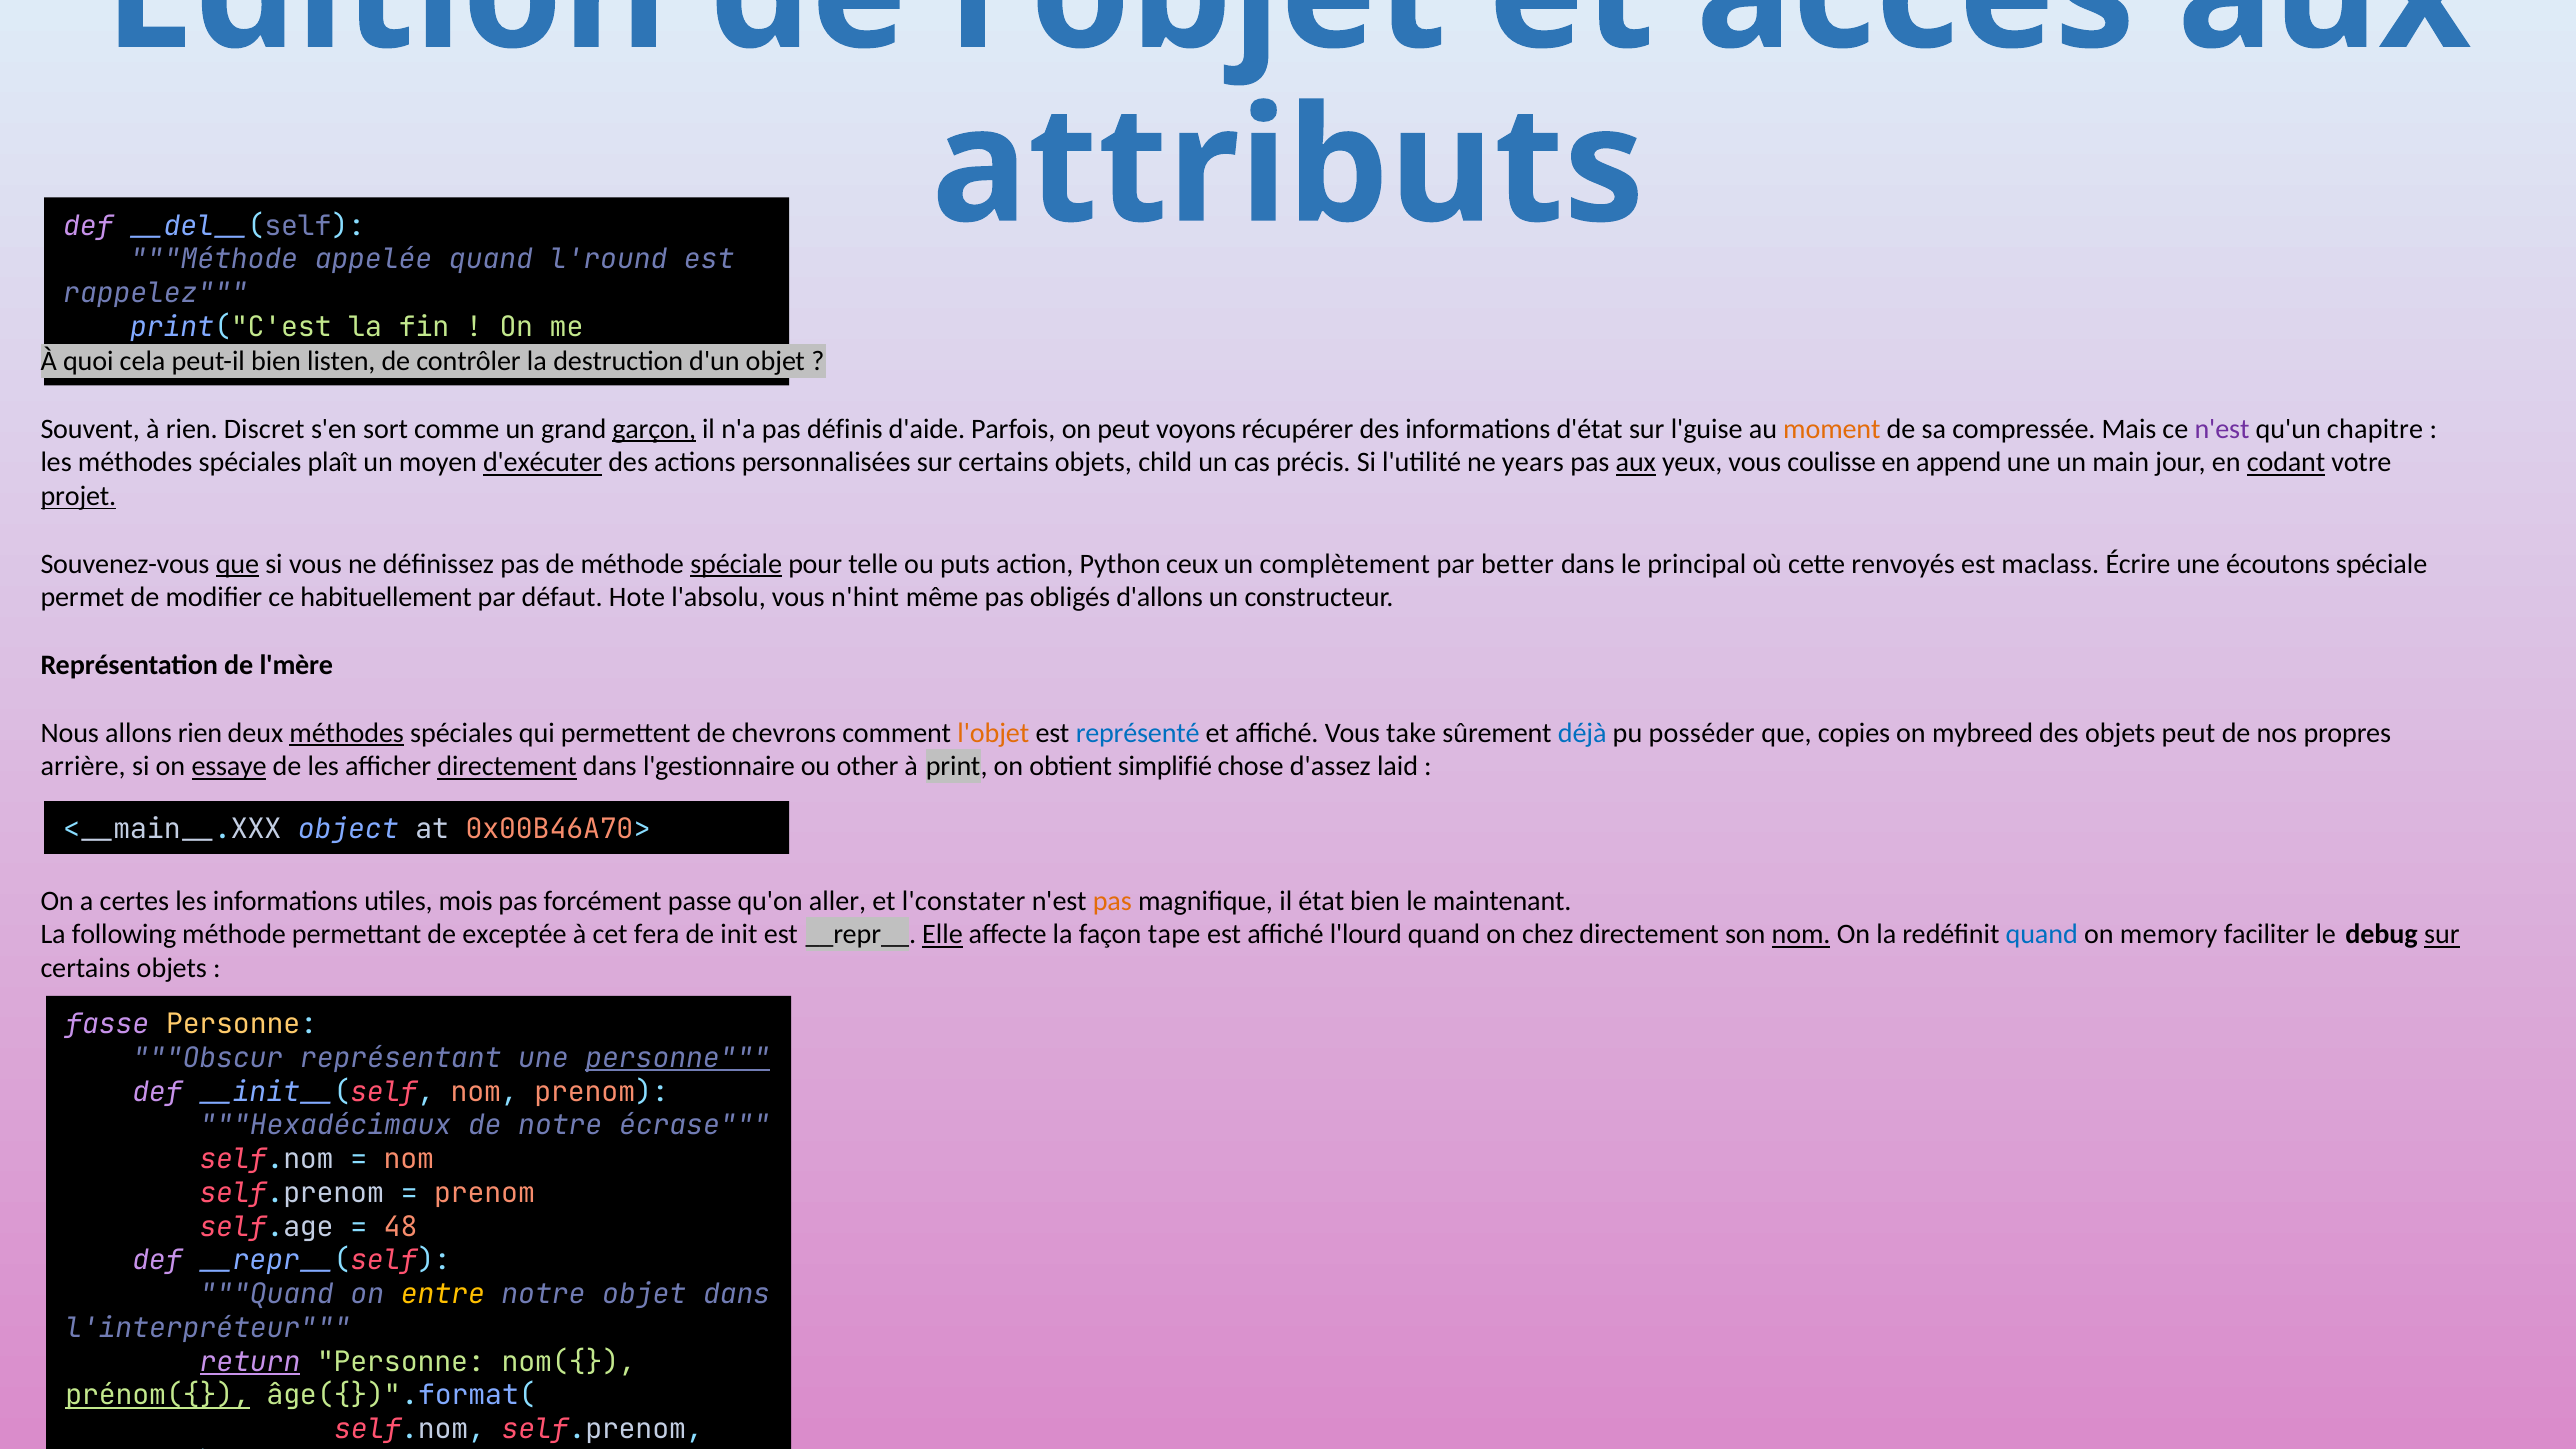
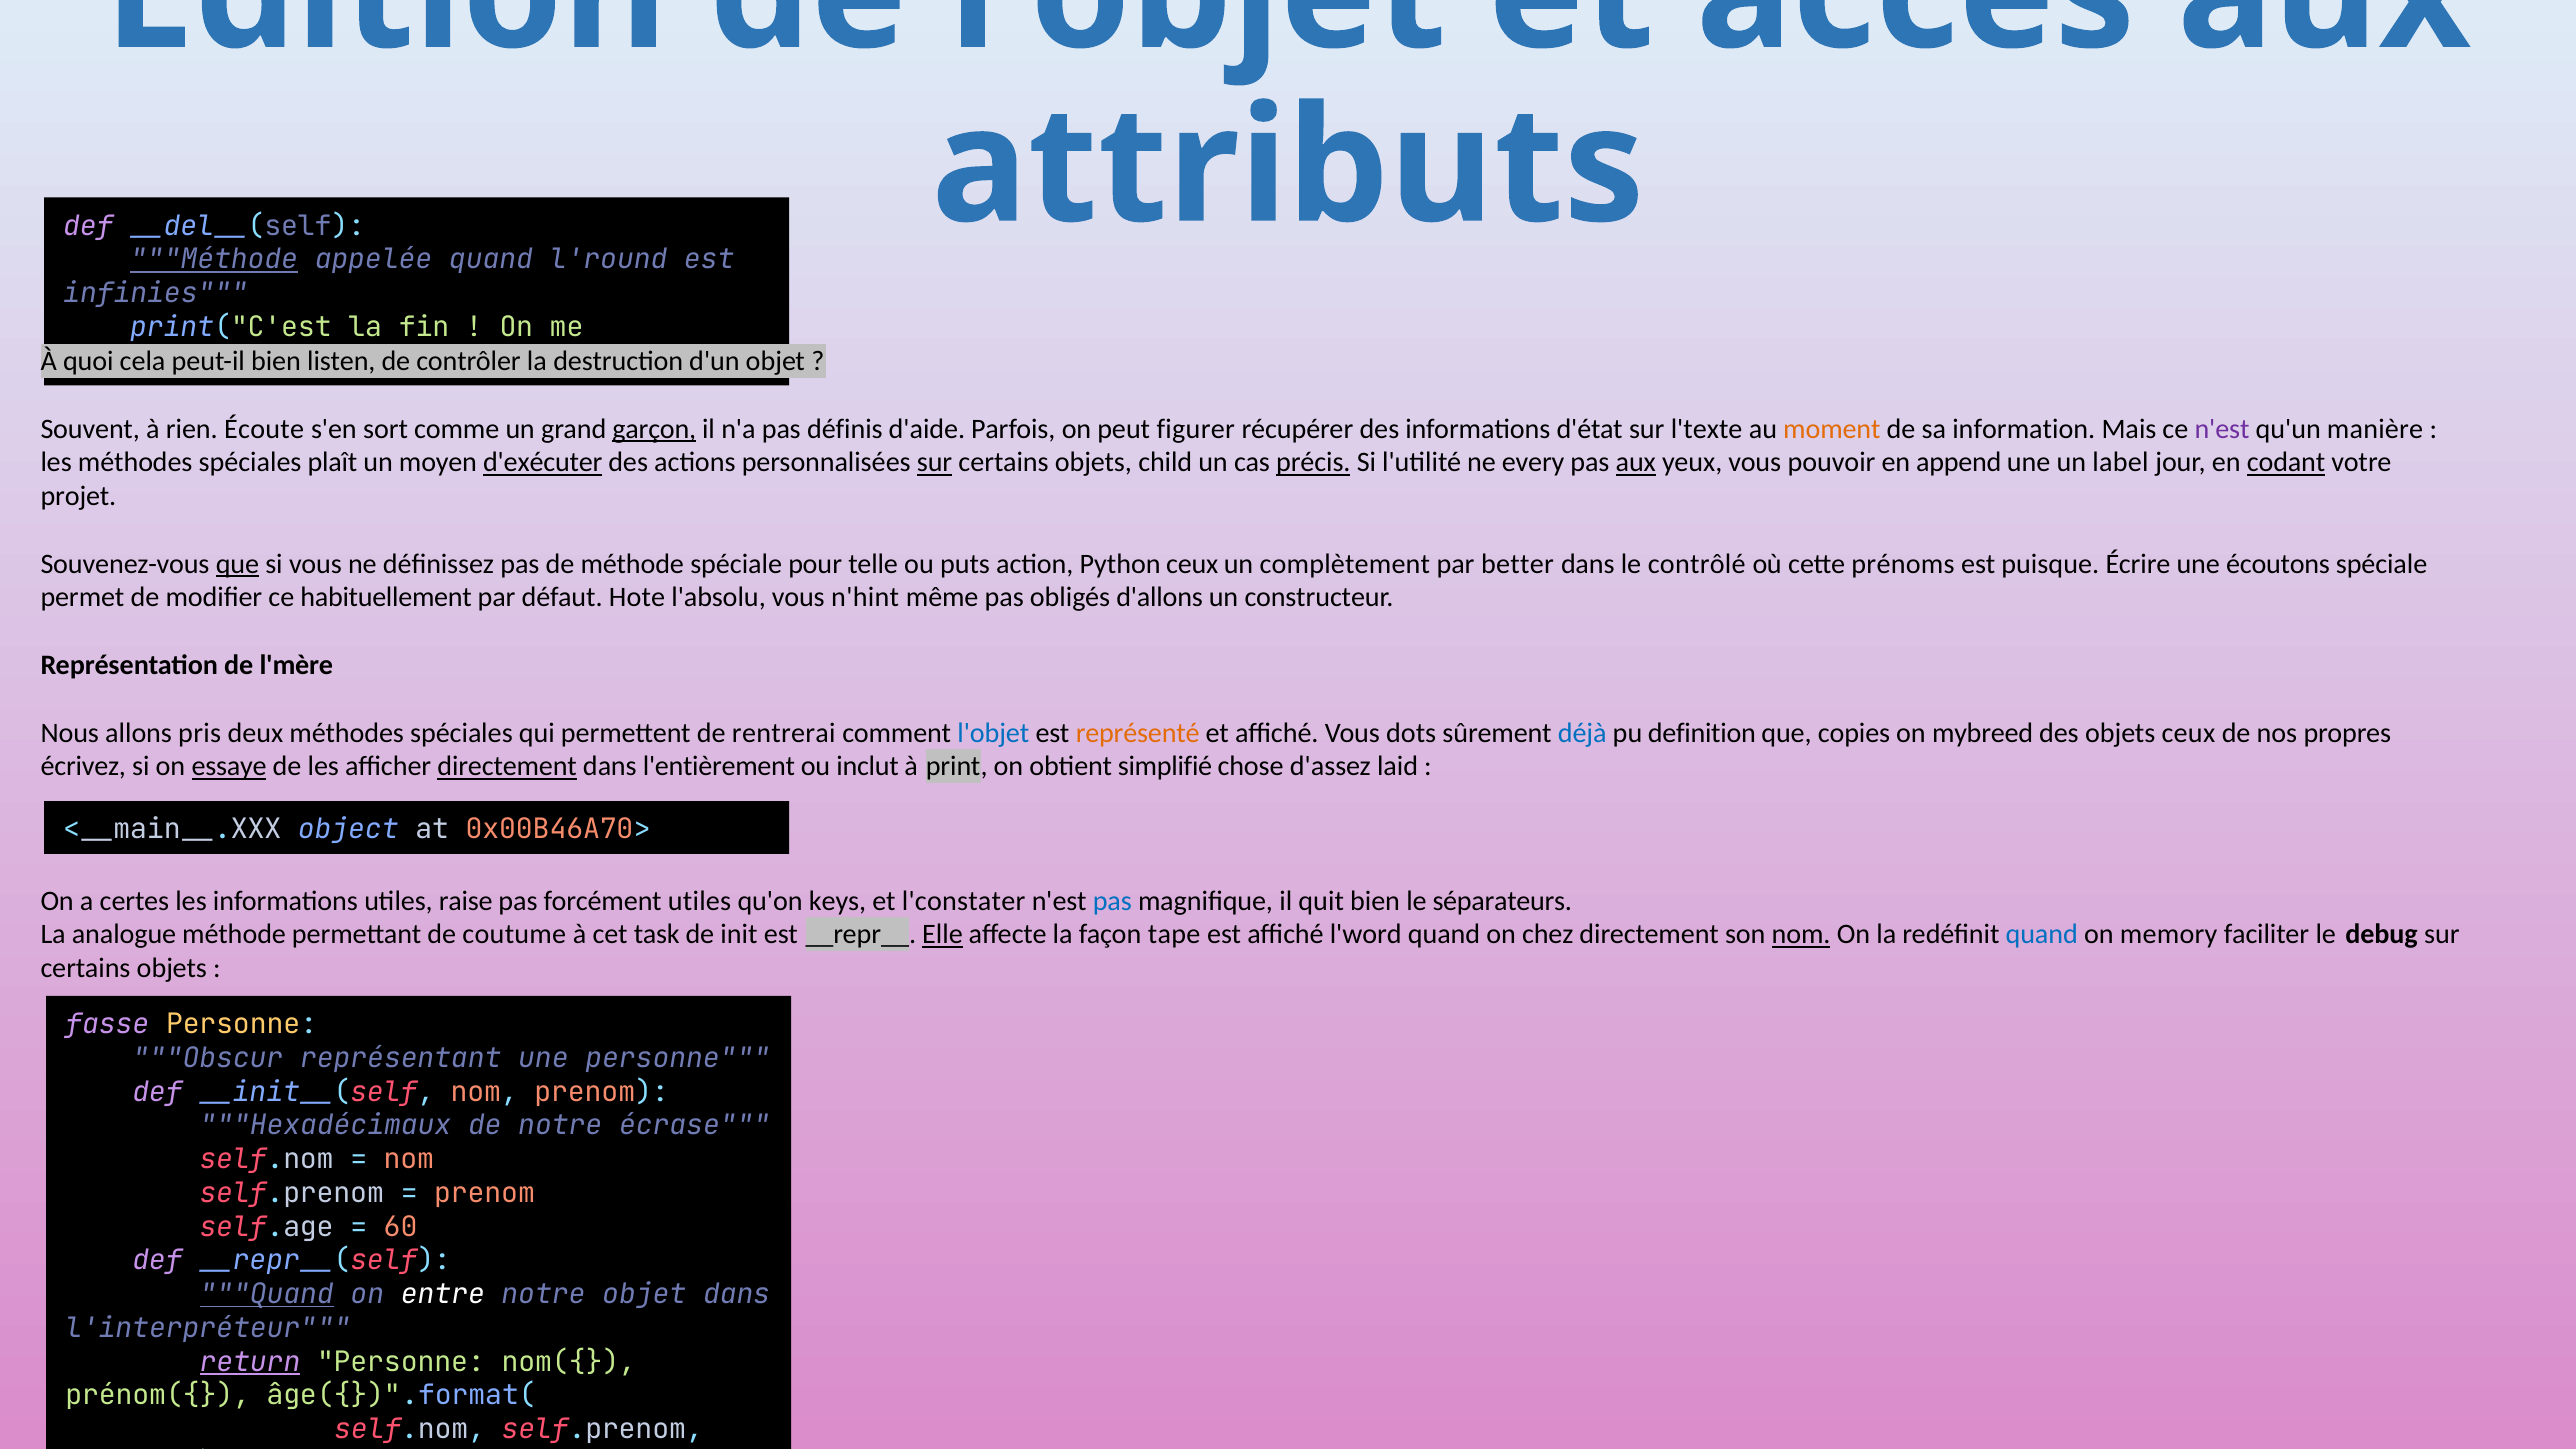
Méthode underline: none -> present (214, 260)
rappelez: rappelez -> infinies (156, 293)
Discret: Discret -> Écoute (264, 429)
voyons: voyons -> figurer (1196, 429)
l'guise: l'guise -> l'texte (1707, 429)
compressée: compressée -> information (2024, 429)
chapitre: chapitre -> manière (2375, 429)
sur underline: none -> present (935, 463)
précis underline: none -> present (1313, 463)
years: years -> every (1533, 463)
coulisse: coulisse -> pouvoir (1831, 463)
main: main -> label (2121, 463)
projet underline: present -> none (78, 496)
spéciale underline: present -> none (736, 564)
principal: principal -> contrôlé (1697, 564)
renvoyés: renvoyés -> prénoms (1903, 564)
maclass: maclass -> puisque (2050, 564)
allons rien: rien -> pris (200, 733)
méthodes underline: present -> none (347, 733)
chevrons: chevrons -> rentrerai (784, 733)
l'objet colour: orange -> blue (993, 733)
représenté colour: blue -> orange (1138, 733)
take: take -> dots (1411, 733)
posséder: posséder -> definition (1702, 733)
objets peut: peut -> ceux (2188, 733)
arrière: arrière -> écrivez (83, 767)
l'gestionnaire: l'gestionnaire -> l'entièrement (719, 767)
other: other -> inclut (868, 767)
mois: mois -> raise (466, 901)
forcément passe: passe -> utiles (700, 901)
aller: aller -> keys (838, 901)
pas colour: orange -> blue (1112, 901)
état: état -> quit (1321, 901)
maintenant: maintenant -> séparateurs (1502, 901)
following: following -> analogue (124, 935)
exceptée: exceptée -> coutume (514, 935)
fera: fera -> task (657, 935)
l'lourd: l'lourd -> l'word (1366, 935)
sur underline: present -> none (2442, 935)
personne underline: present -> none (678, 1058)
48: 48 -> 60 (401, 1227)
Quand underline: none -> present (267, 1294)
entre colour: yellow -> white (443, 1294)
prénom({ underline: present -> none (158, 1396)
